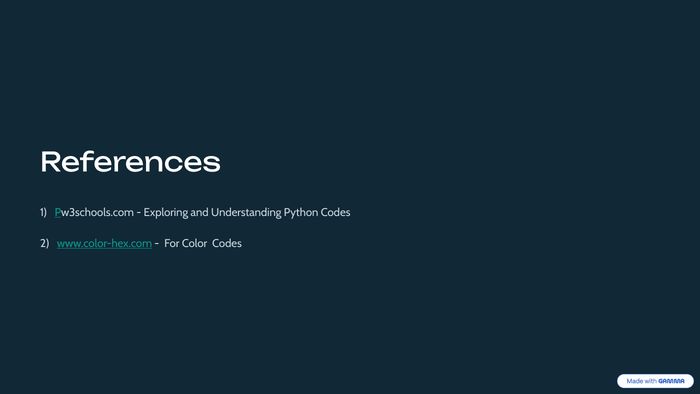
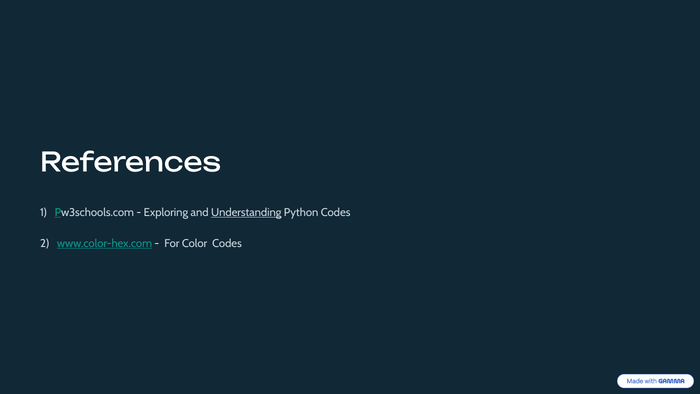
Understanding underline: none -> present (246, 212)
